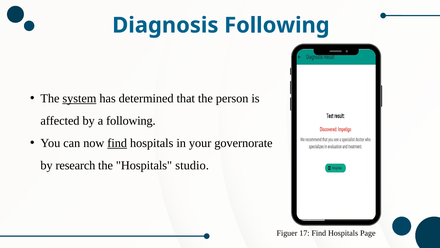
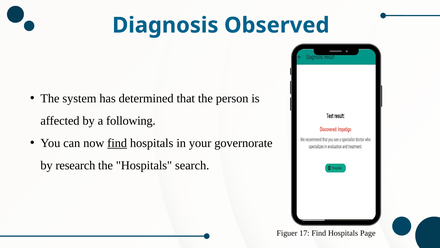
Diagnosis Following: Following -> Observed (277, 25)
system underline: present -> none (79, 98)
studio: studio -> search (192, 165)
